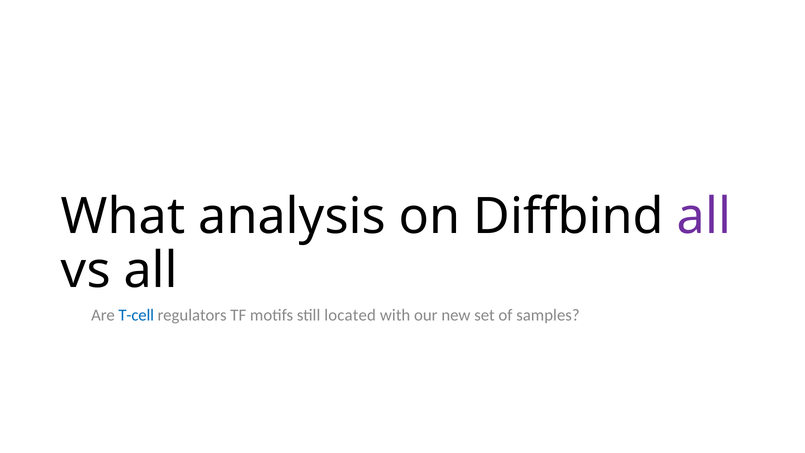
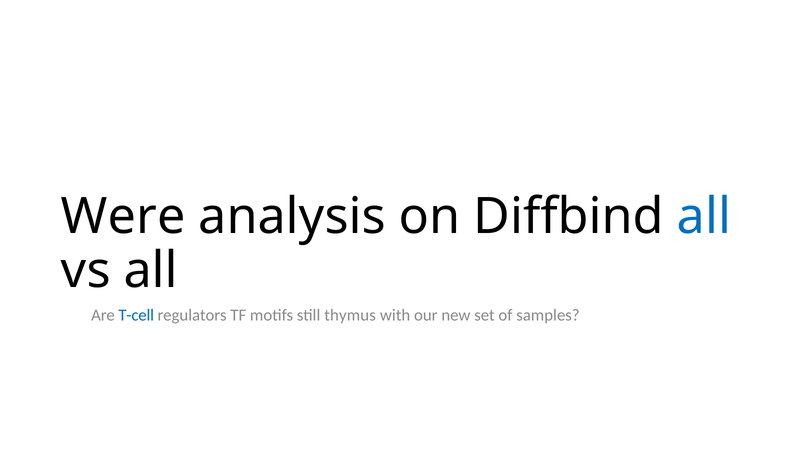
What: What -> Were (123, 216)
all colour: purple -> blue (704, 216)
located: located -> thymus (350, 315)
